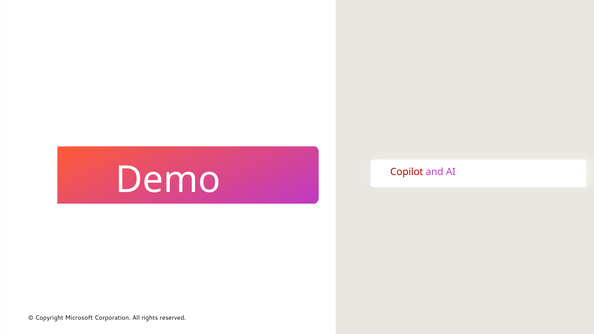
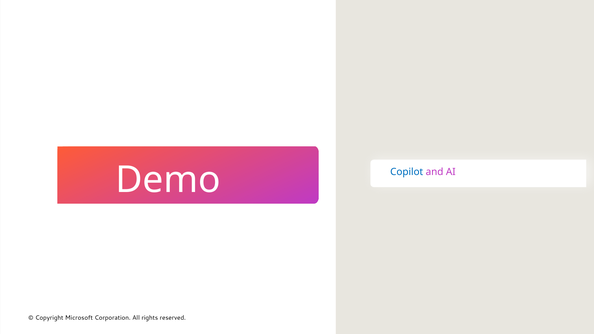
Copilot colour: red -> blue (407, 172)
